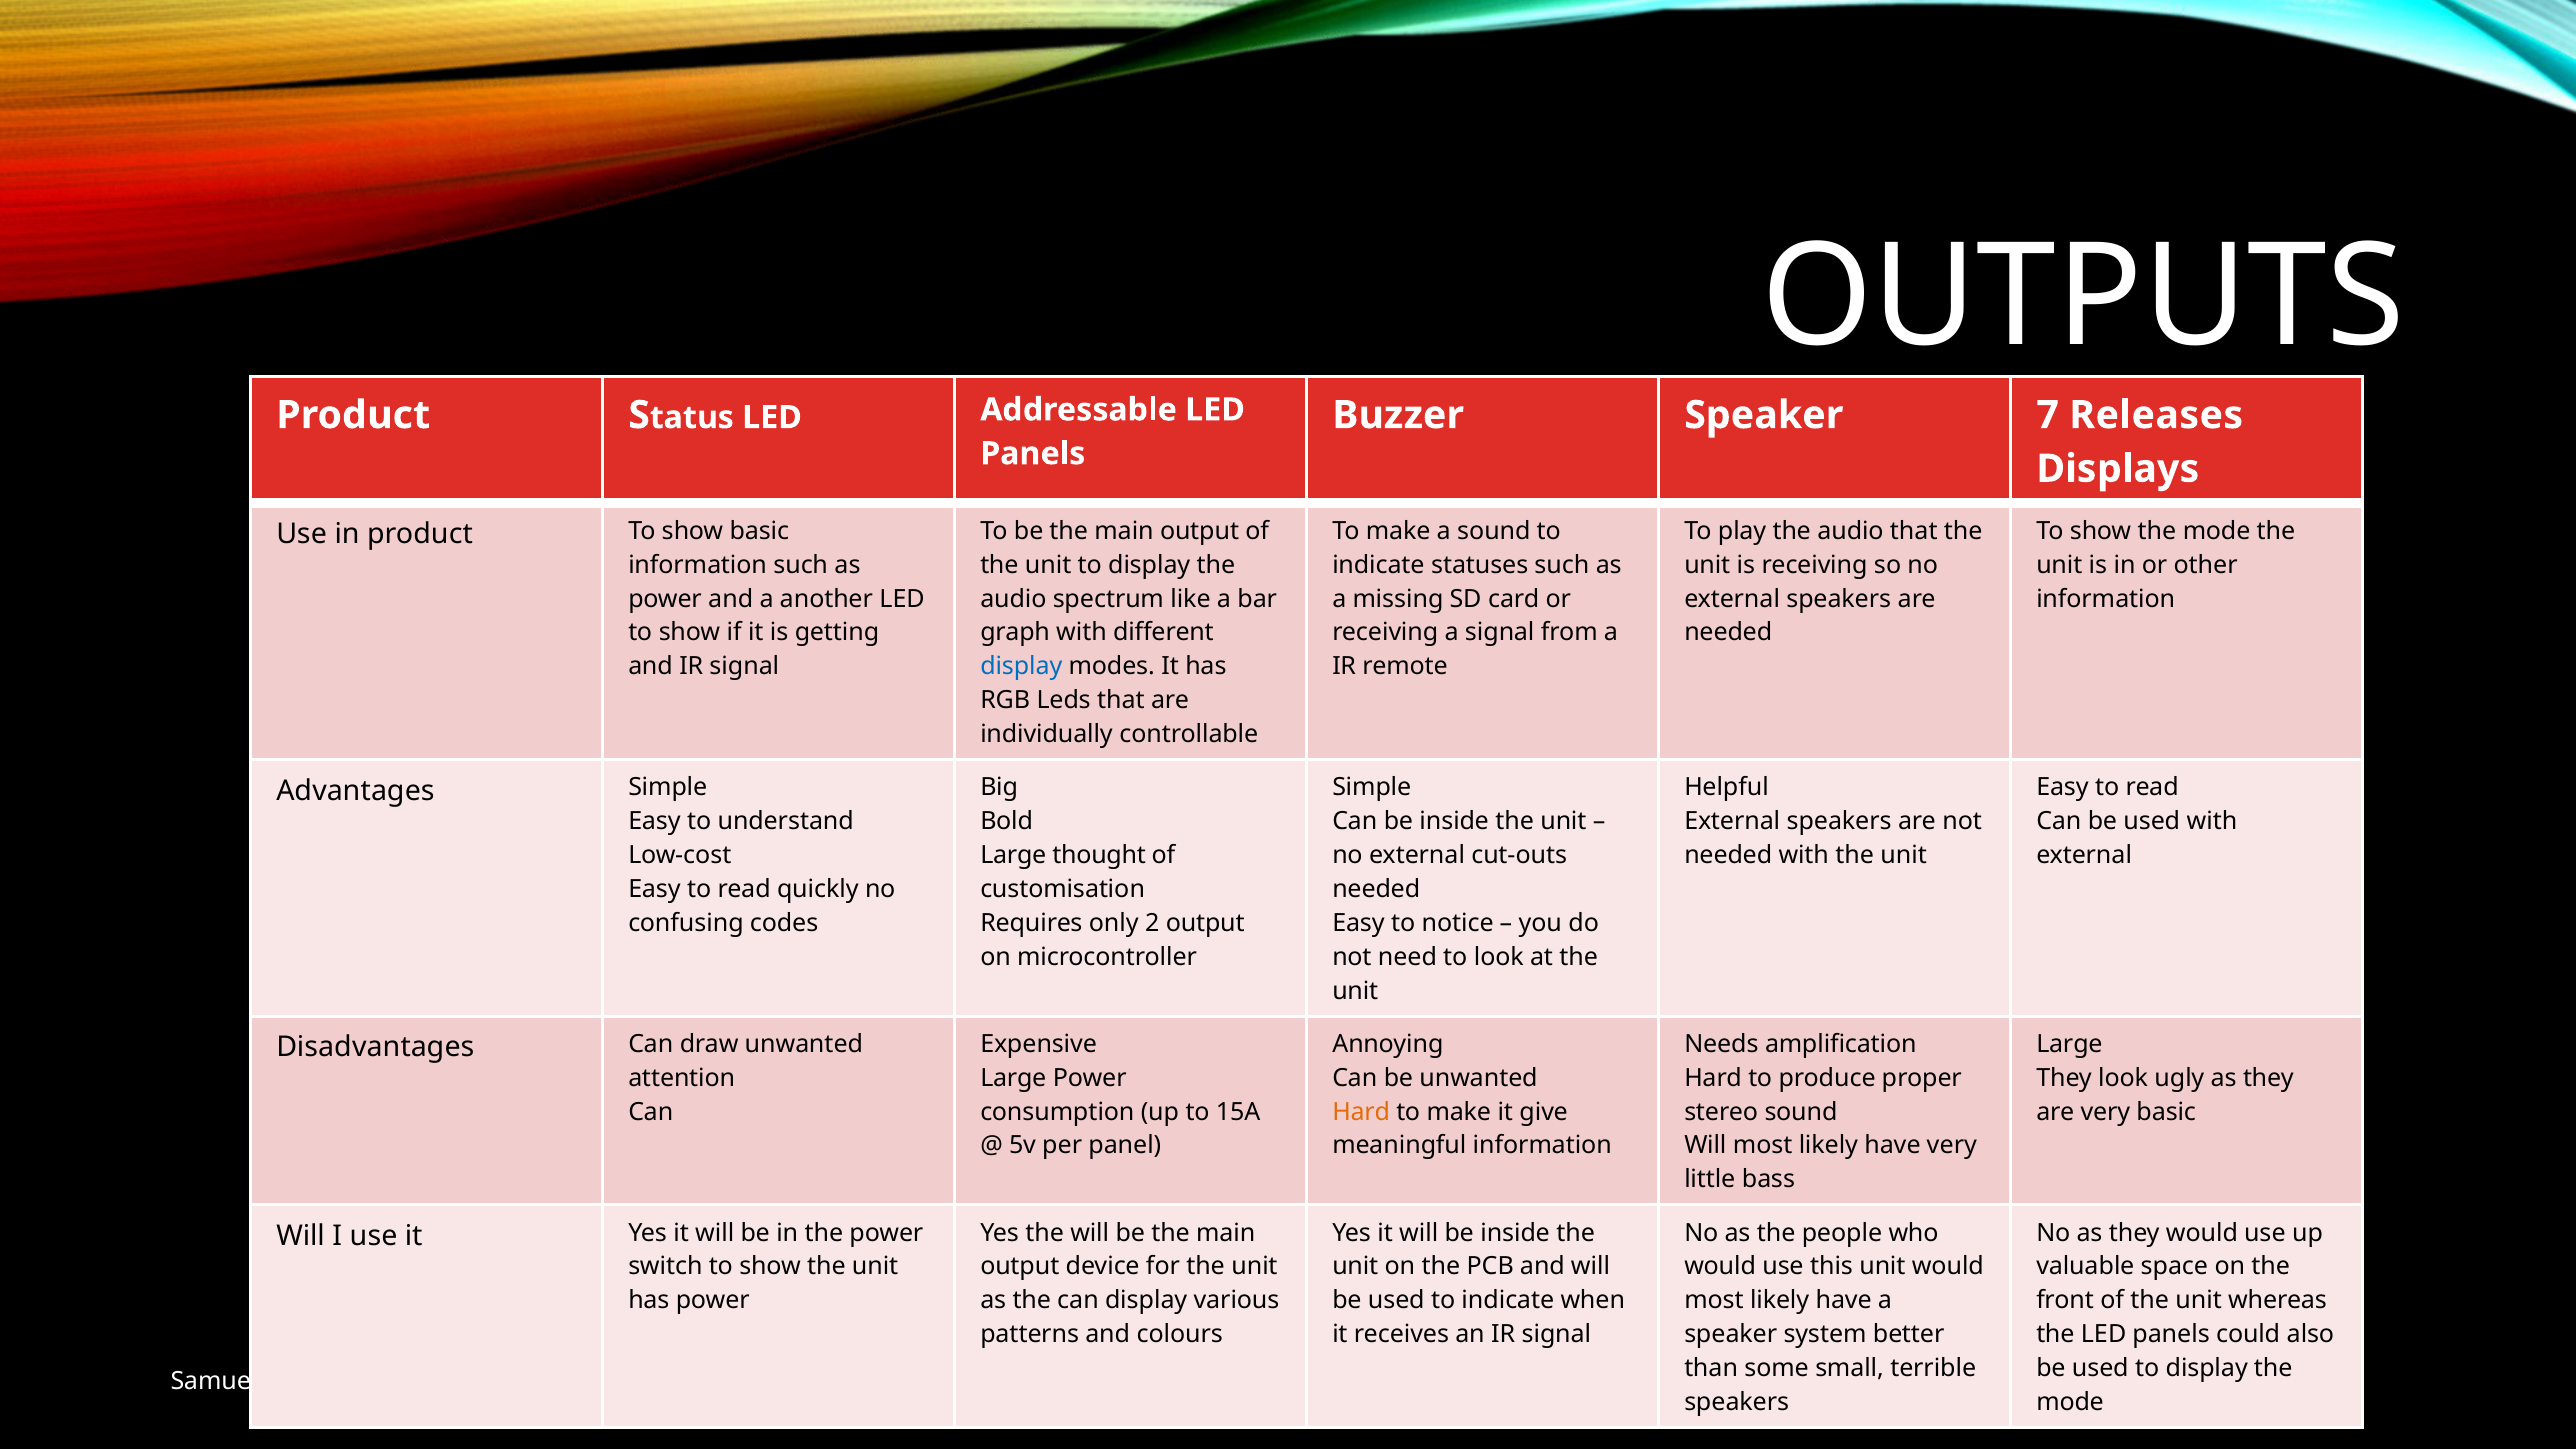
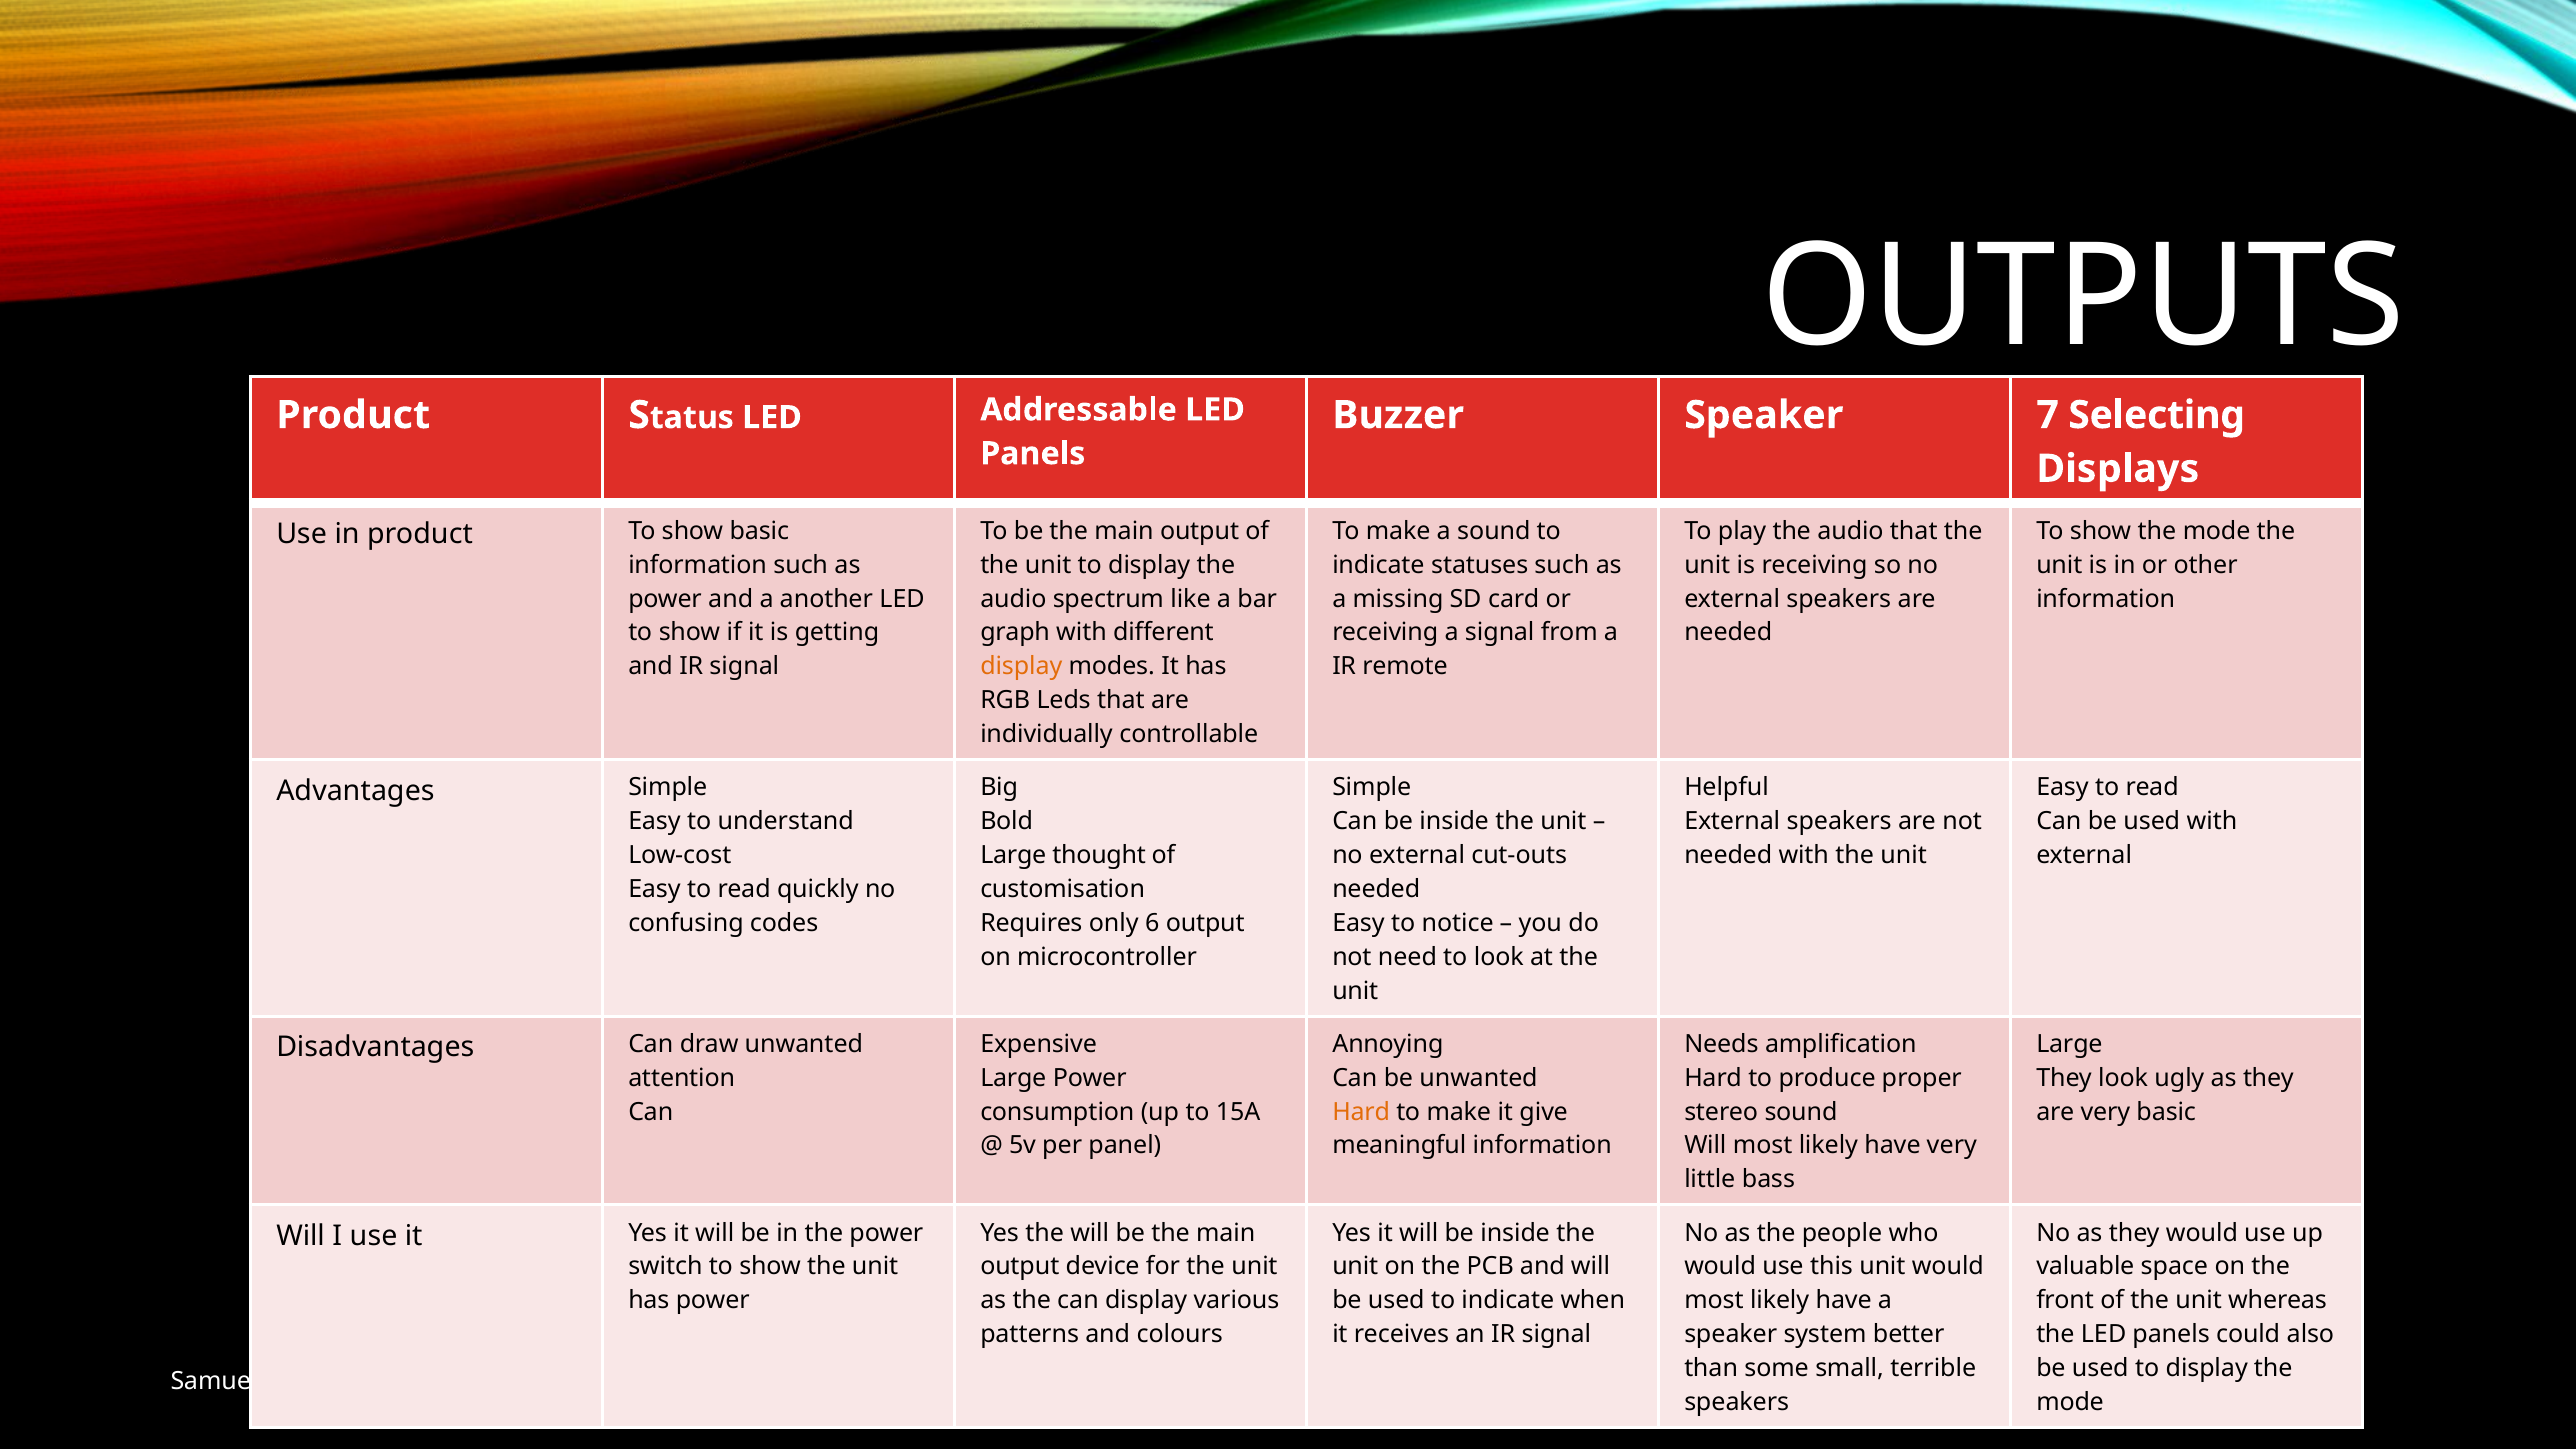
Releases: Releases -> Selecting (2157, 415)
display colour: blue -> orange (1021, 667)
2: 2 -> 6 (1152, 923)
